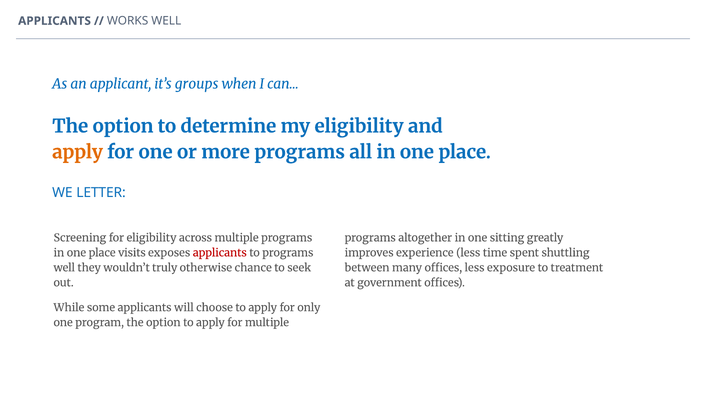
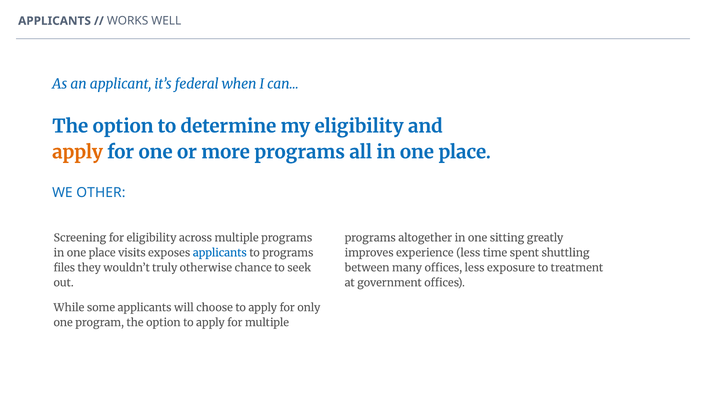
groups: groups -> federal (197, 84)
LETTER: LETTER -> OTHER (101, 193)
applicants colour: red -> blue (220, 253)
well: well -> files (64, 268)
